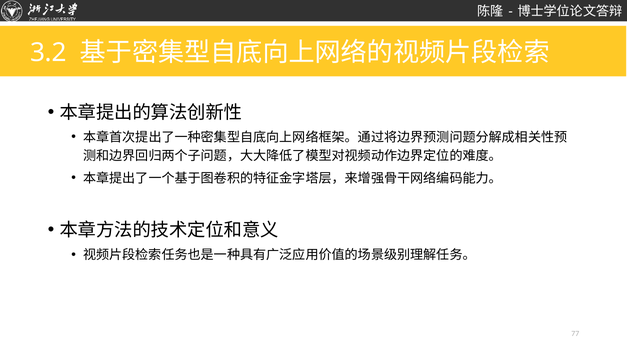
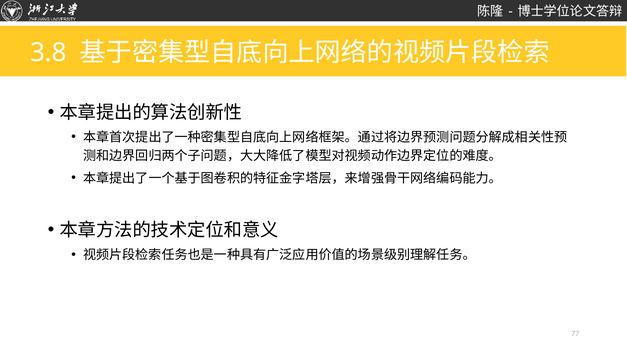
3.2: 3.2 -> 3.8 (48, 53)
